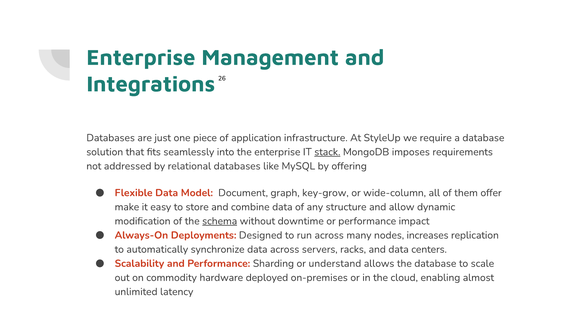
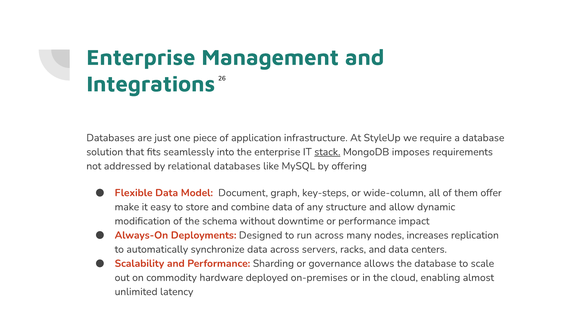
key-grow: key-grow -> key-steps (325, 192)
schema underline: present -> none (220, 221)
understand: understand -> governance (335, 263)
